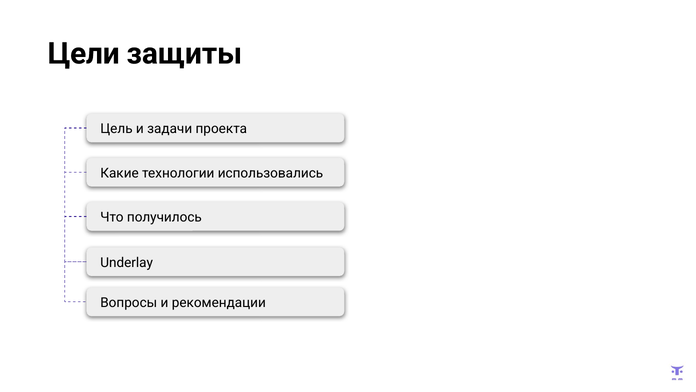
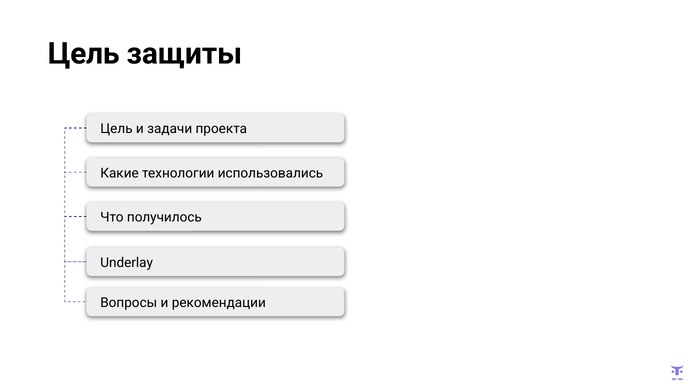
Цели: Цели -> Цель (84, 54)
